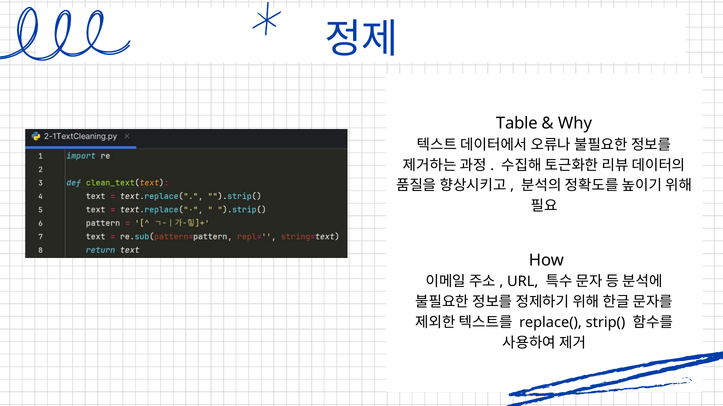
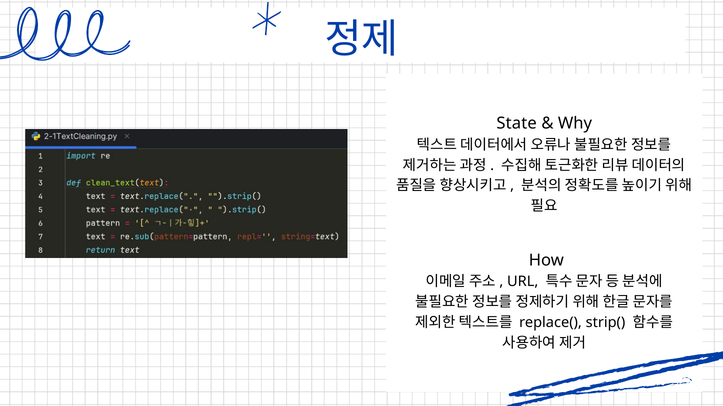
Table: Table -> State (517, 124)
